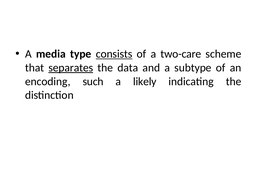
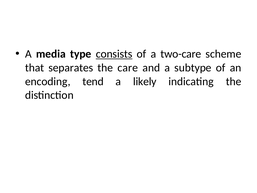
separates underline: present -> none (71, 68)
data: data -> care (128, 68)
such: such -> tend (93, 81)
